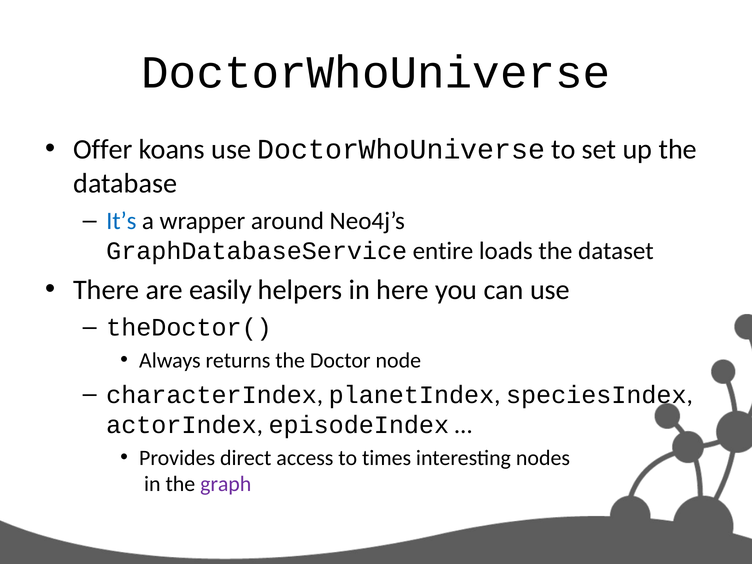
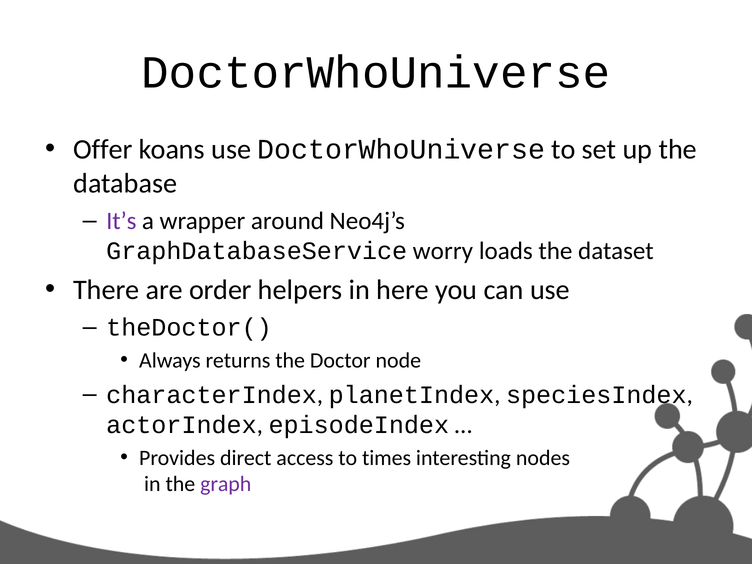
It’s colour: blue -> purple (121, 221)
entire: entire -> worry (443, 251)
easily: easily -> order (220, 290)
